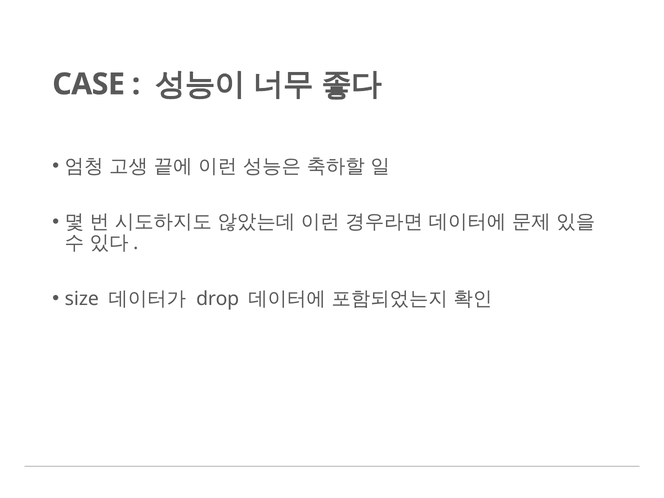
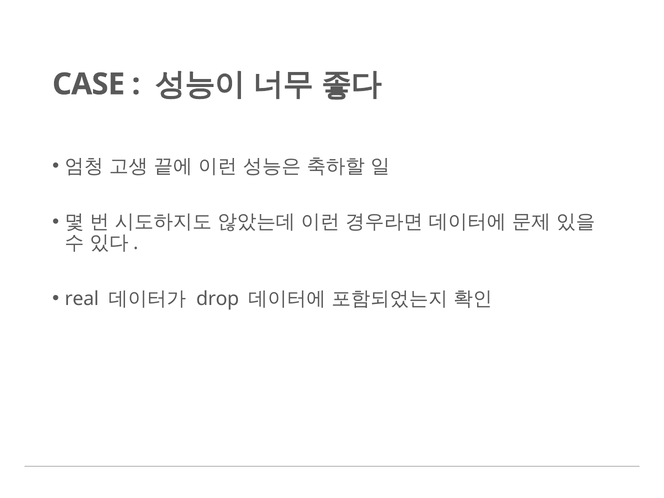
size: size -> real (82, 299)
